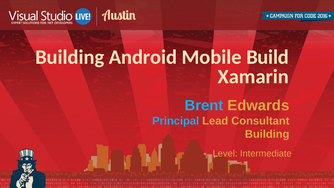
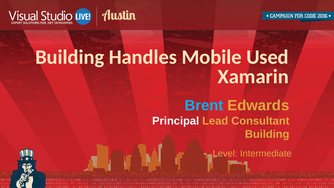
Android: Android -> Handles (143, 57)
Build: Build -> Used (267, 57)
Principal colour: light blue -> white (176, 121)
